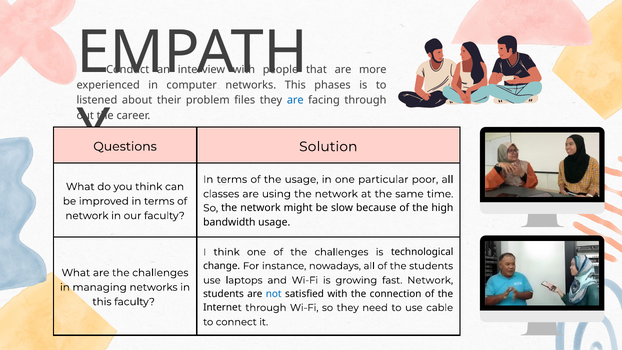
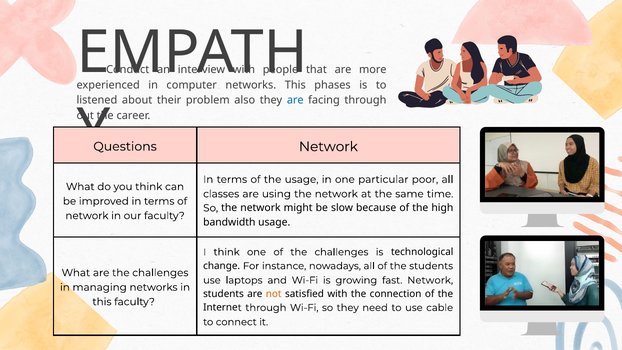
files: files -> also (245, 100)
Questions Solution: Solution -> Network (328, 147)
not colour: blue -> orange (274, 294)
